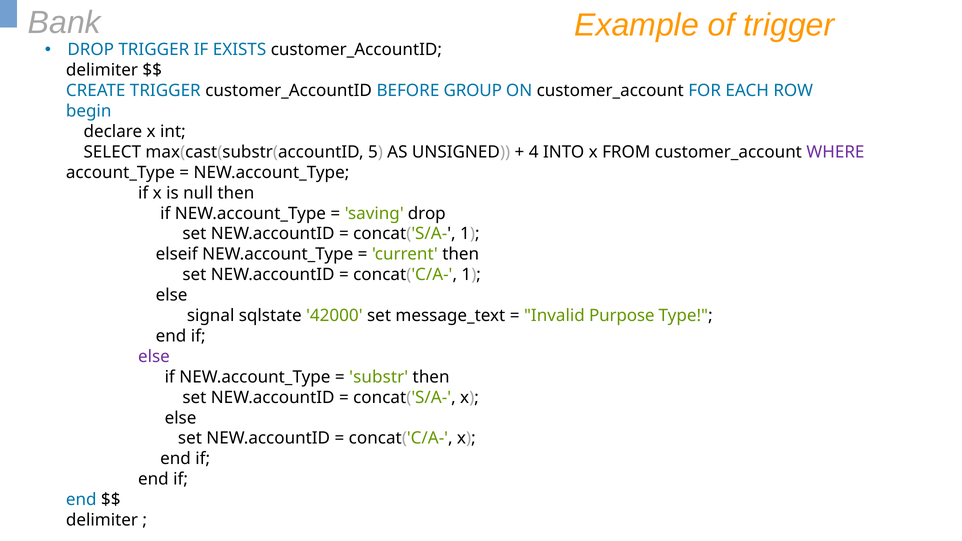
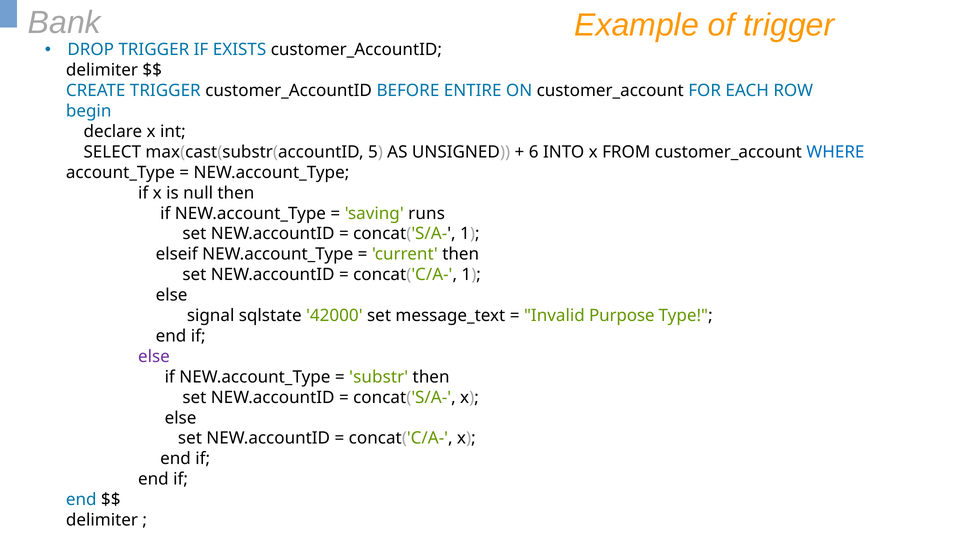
GROUP: GROUP -> ENTIRE (473, 91)
4: 4 -> 6 (534, 152)
WHERE colour: purple -> blue (835, 152)
saving drop: drop -> runs (427, 213)
